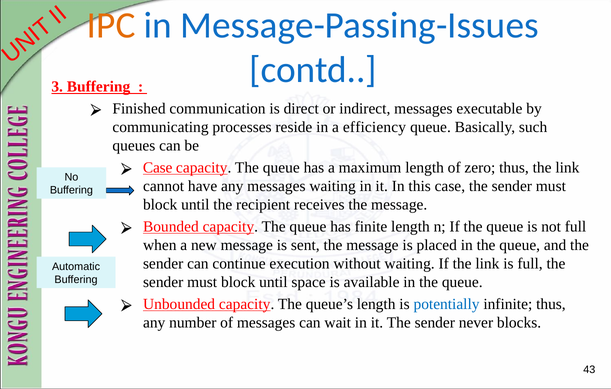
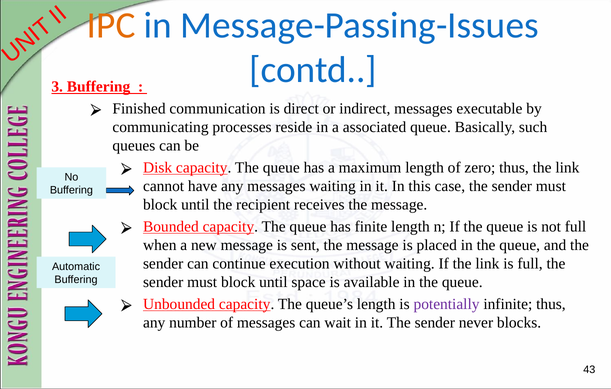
efficiency: efficiency -> associated (375, 127)
Case: Case -> Disk (158, 167)
potentially colour: blue -> purple (447, 304)
